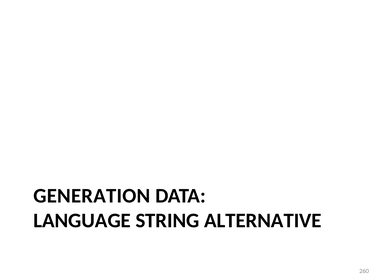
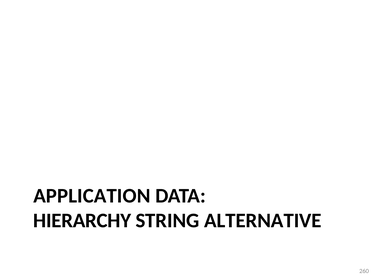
GENERATION: GENERATION -> APPLICATION (92, 196)
LANGUAGE: LANGUAGE -> HIERARCHY (82, 221)
